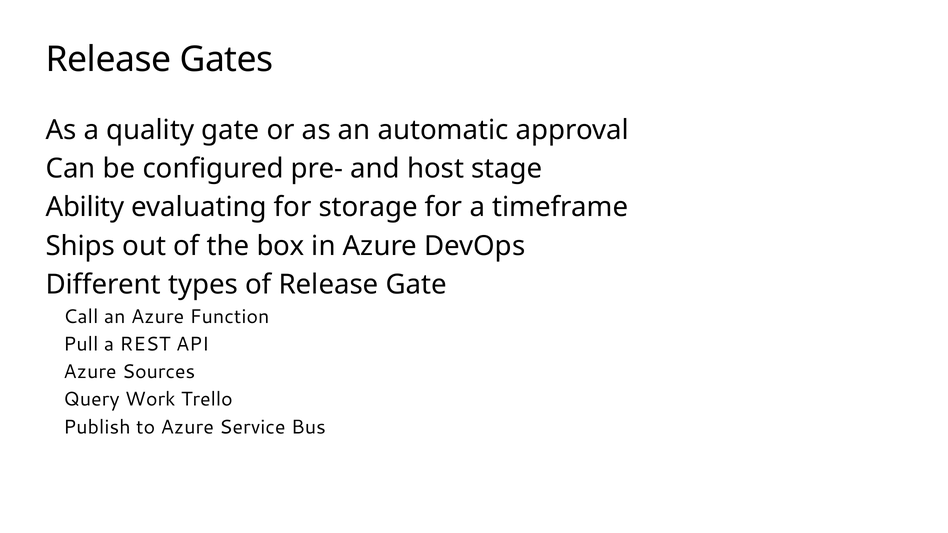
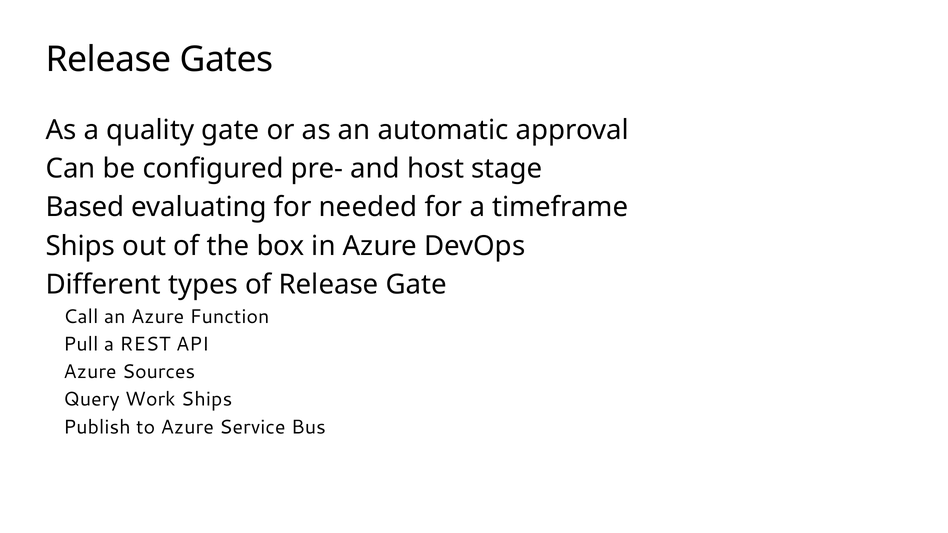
Ability: Ability -> Based (85, 207)
storage: storage -> needed (368, 207)
Work Trello: Trello -> Ships (207, 400)
